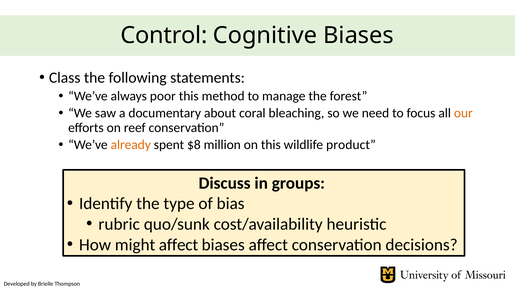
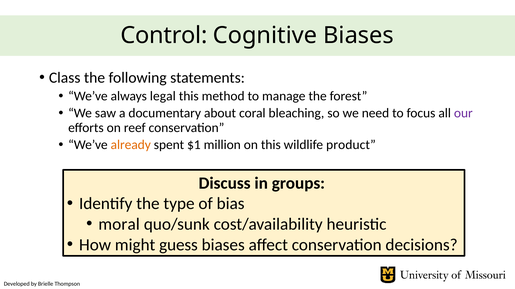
poor: poor -> legal (163, 96)
our colour: orange -> purple (463, 113)
$8: $8 -> $1 (194, 145)
rubric: rubric -> moral (119, 225)
might affect: affect -> guess (178, 245)
